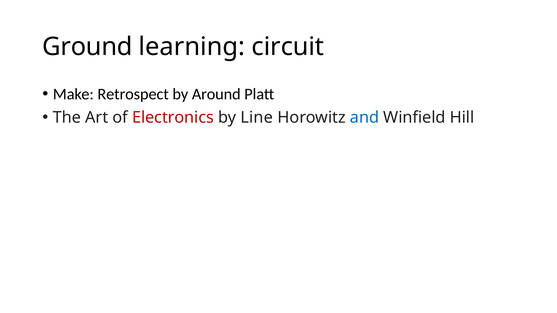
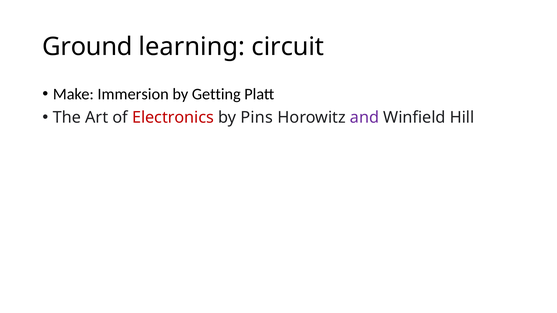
Retrospect: Retrospect -> Immersion (133, 94)
Around: Around -> Getting (216, 94)
Line: Line -> Pins (257, 118)
and colour: blue -> purple (364, 118)
